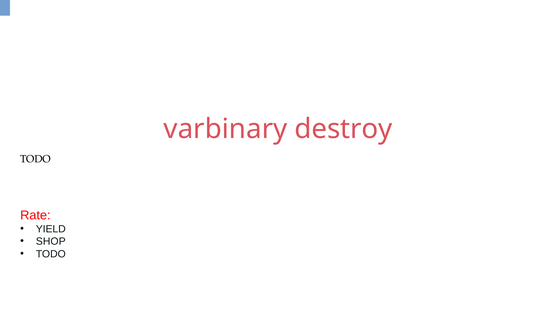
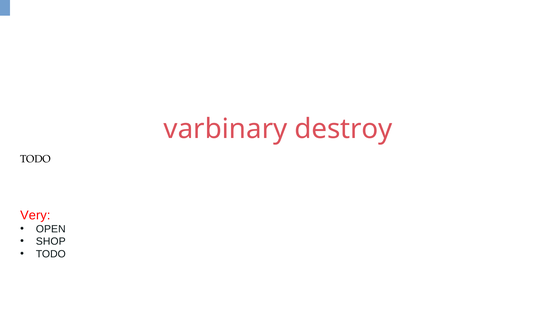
Rate: Rate -> Very (35, 215)
YIELD: YIELD -> OPEN (51, 229)
